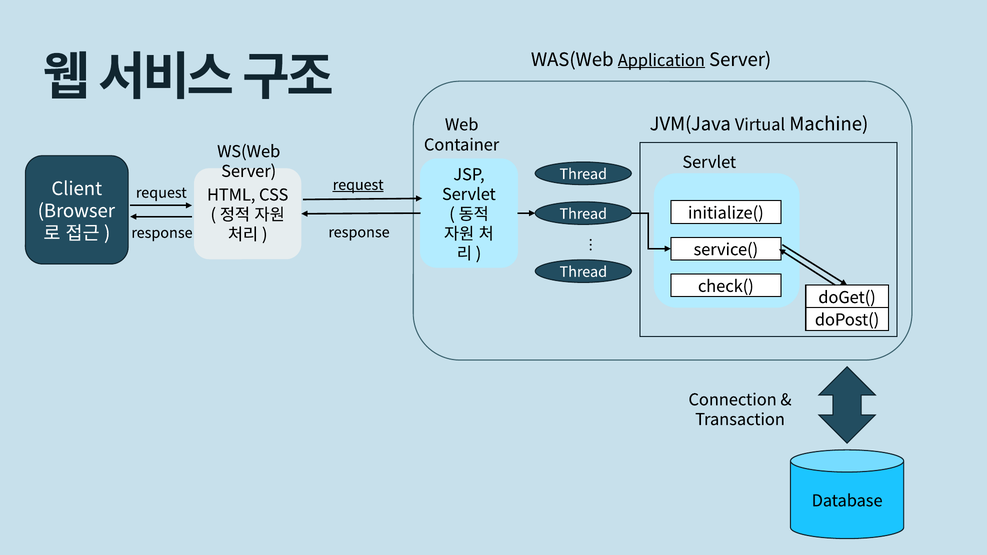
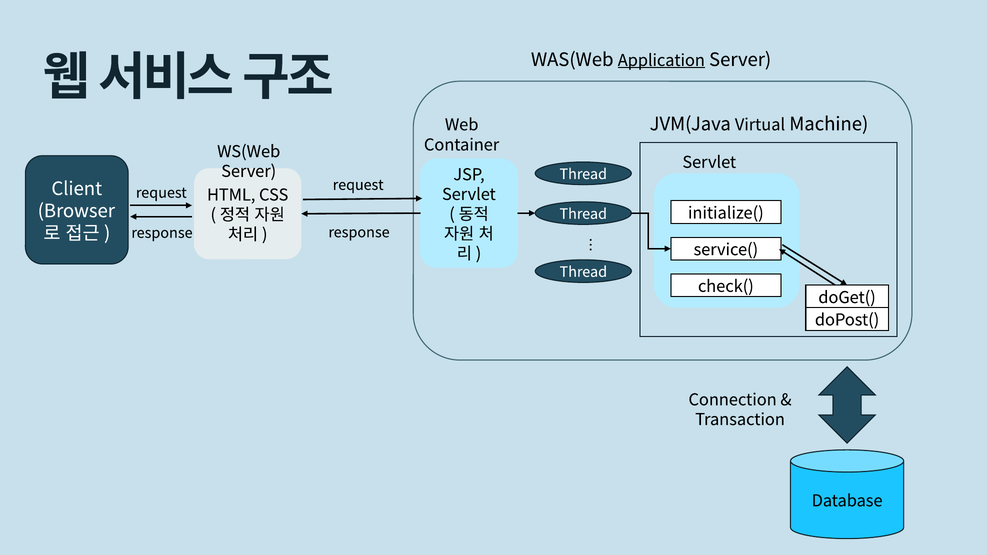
request underline: present -> none (358, 185)
